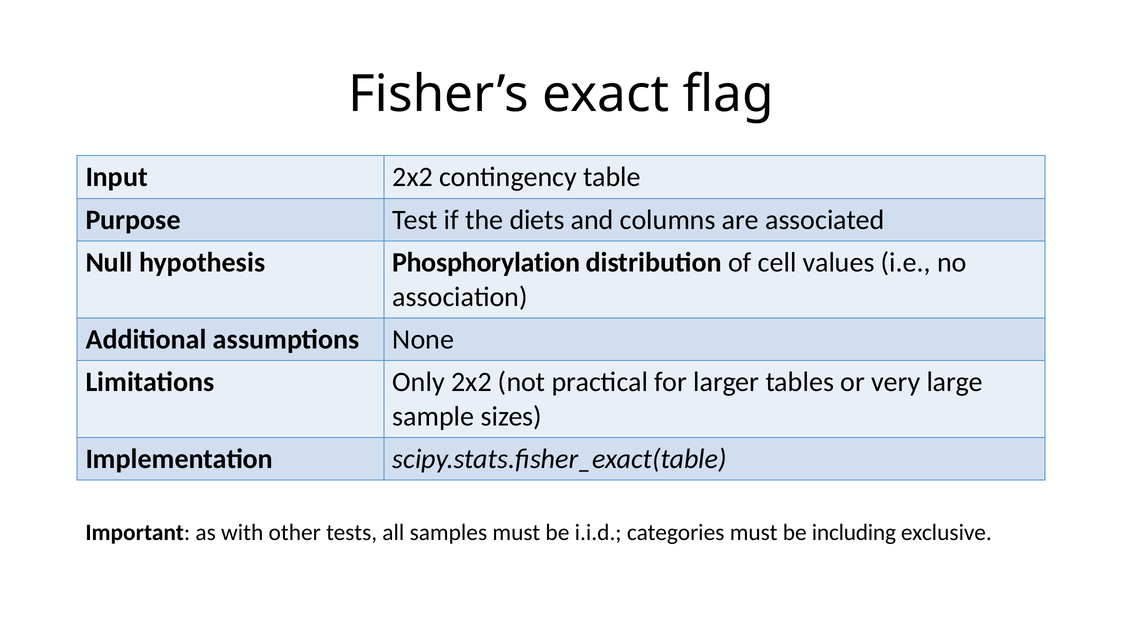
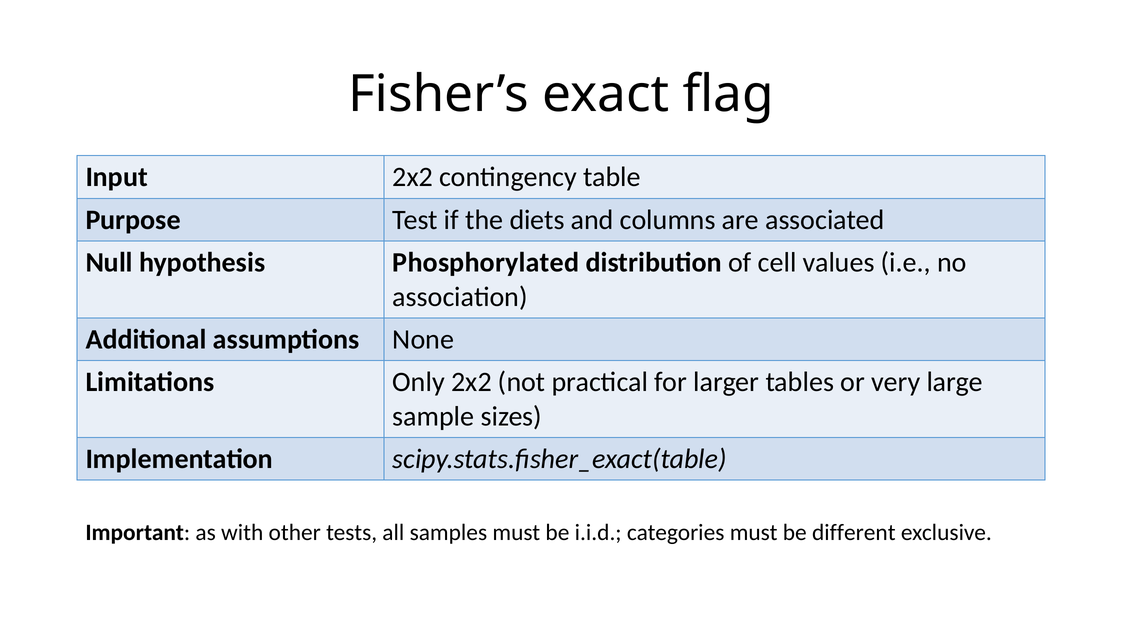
Phosphorylation: Phosphorylation -> Phosphorylated (486, 263)
including: including -> different (854, 532)
